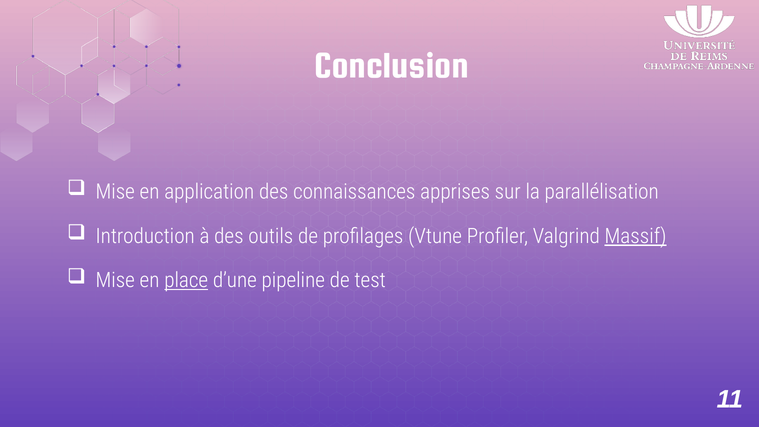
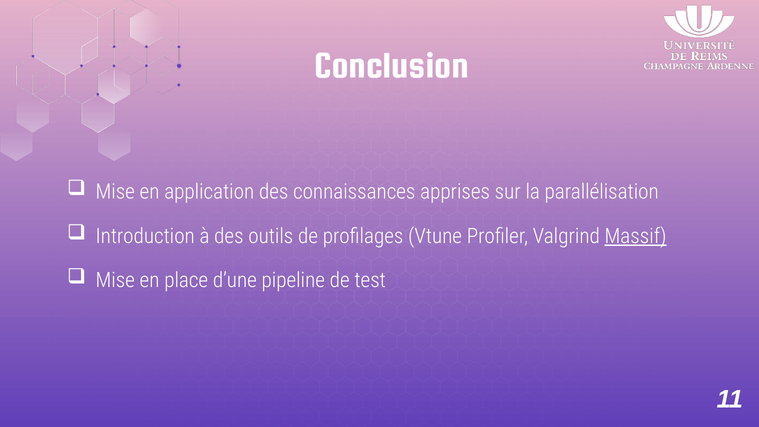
place underline: present -> none (186, 280)
